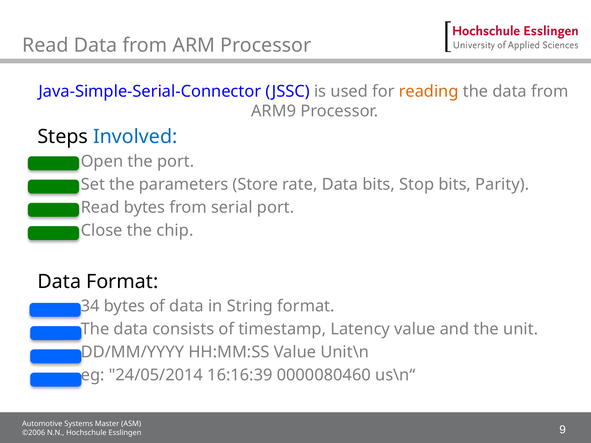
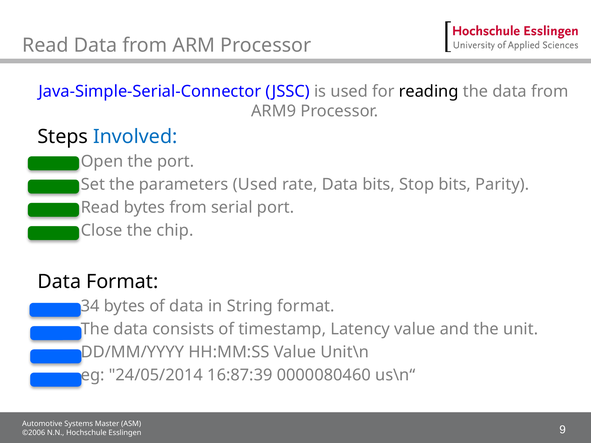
reading colour: orange -> black (429, 91)
parameters Store: Store -> Used (255, 185)
16:16:39: 16:16:39 -> 16:87:39 (240, 375)
